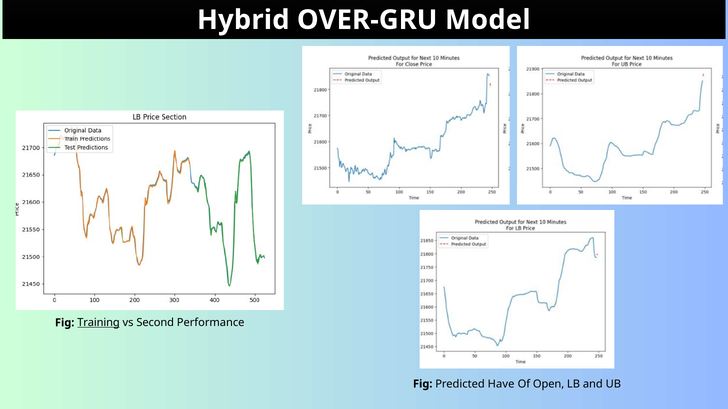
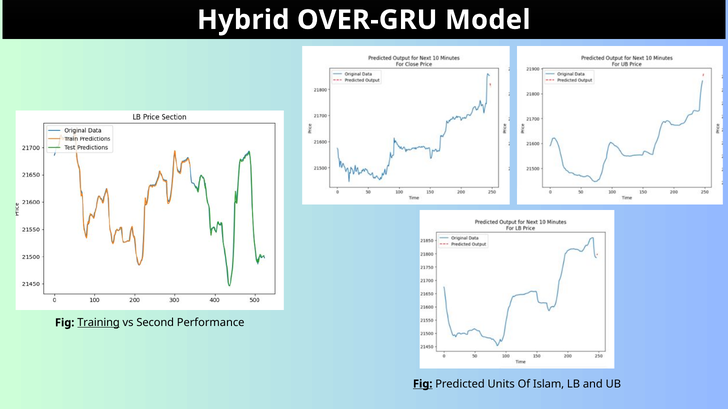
Fig underline: none -> present (423, 384)
Have: Have -> Units (501, 384)
Open: Open -> Islam (549, 384)
